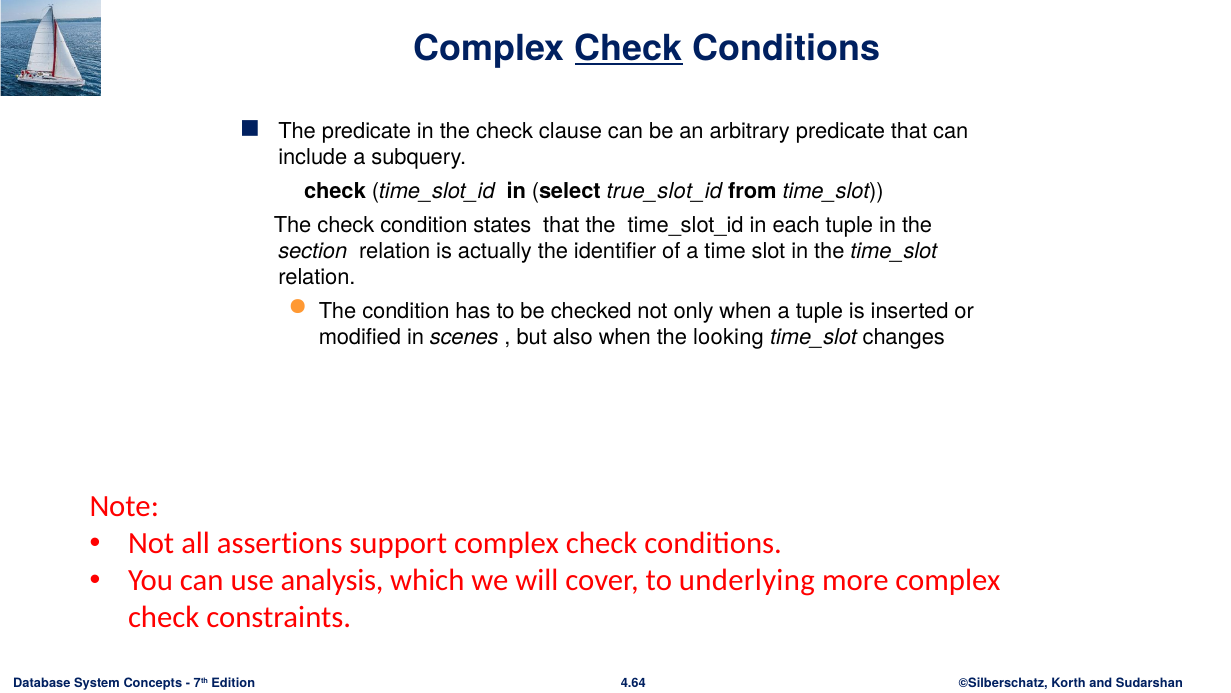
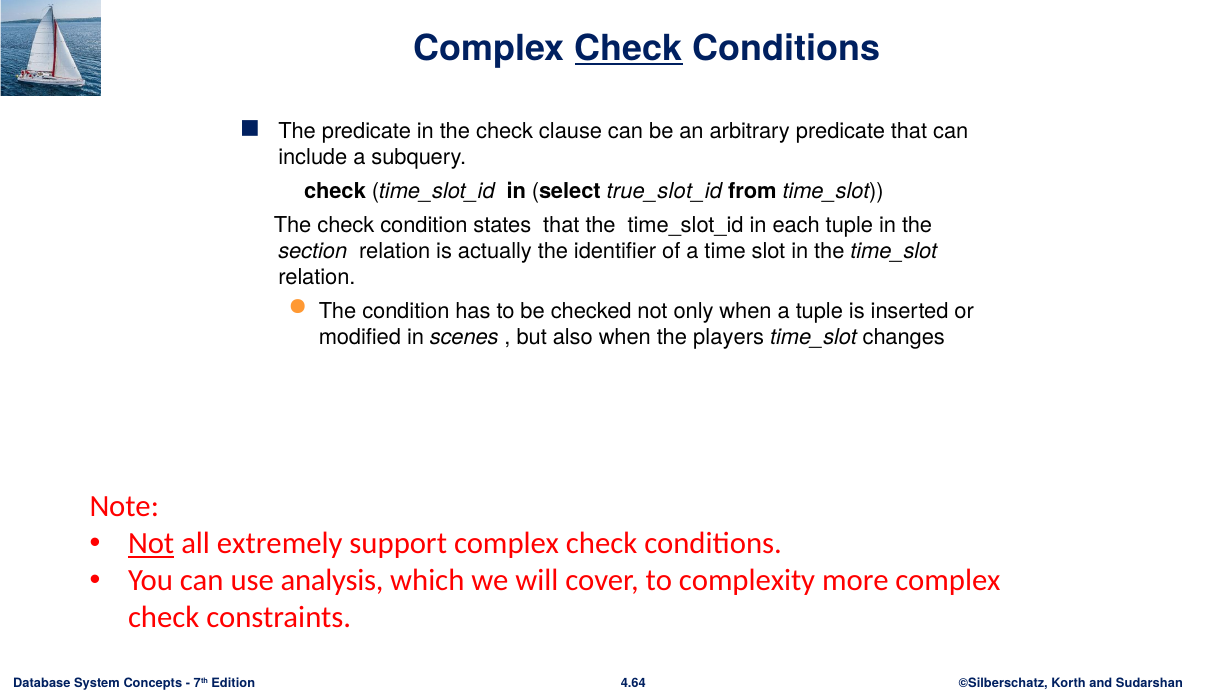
looking: looking -> players (729, 337)
Not underline: none -> present (151, 543)
assertions: assertions -> extremely (280, 543)
underlying: underlying -> complexity (747, 580)
